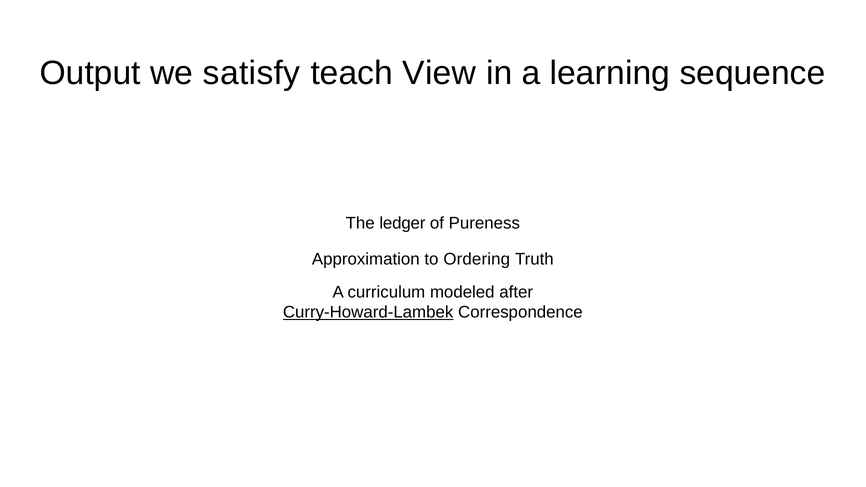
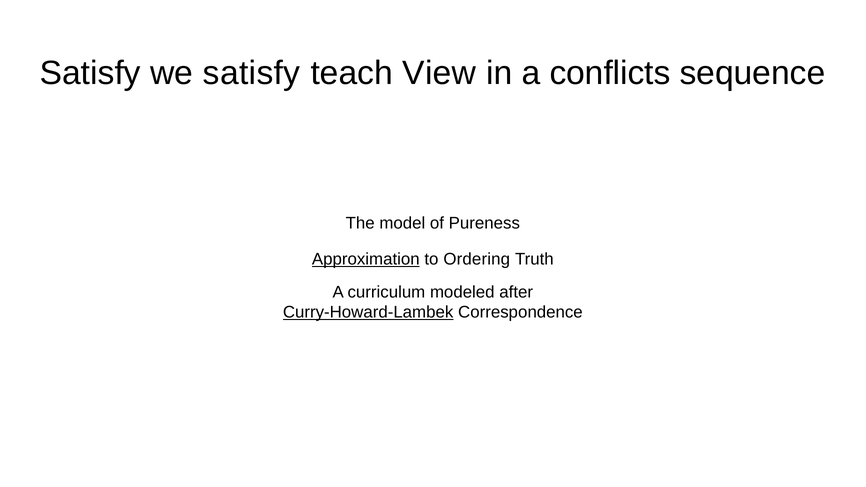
Output: Output -> Satisfy (90, 73)
learning: learning -> conflicts (610, 73)
ledger: ledger -> model (402, 223)
Approximation underline: none -> present (366, 259)
